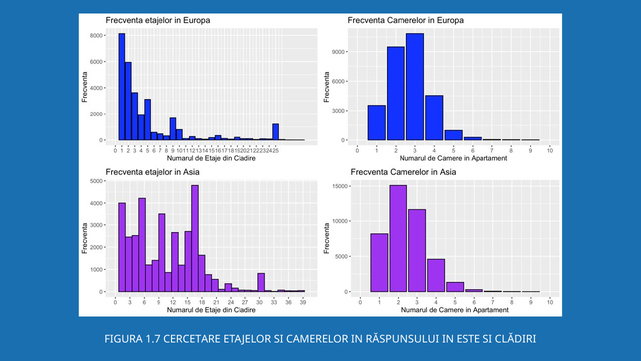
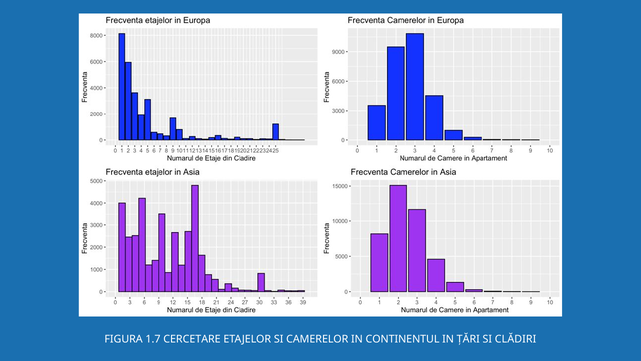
RĂSPUNSULUI: RĂSPUNSULUI -> CONTINENTUL (403, 339)
ESTE: ESTE -> ȚĂRI (468, 339)
